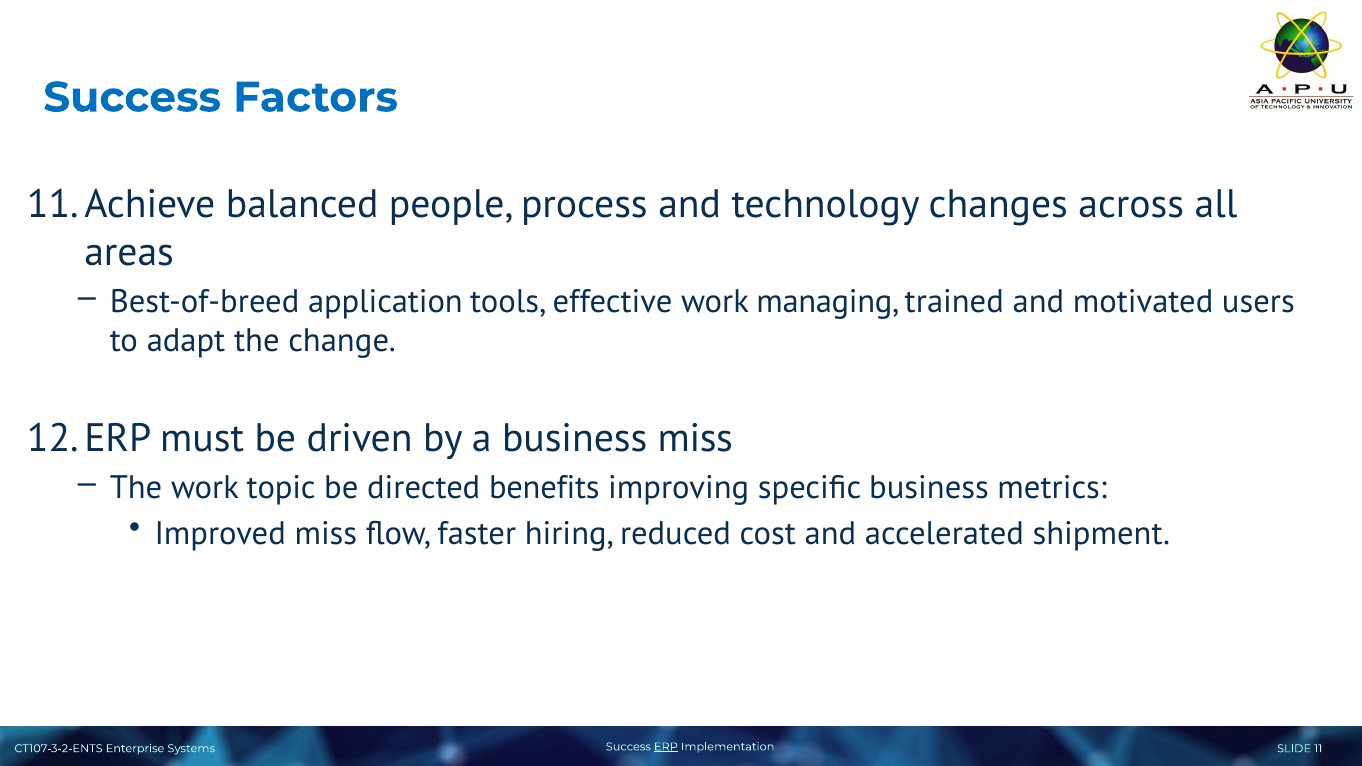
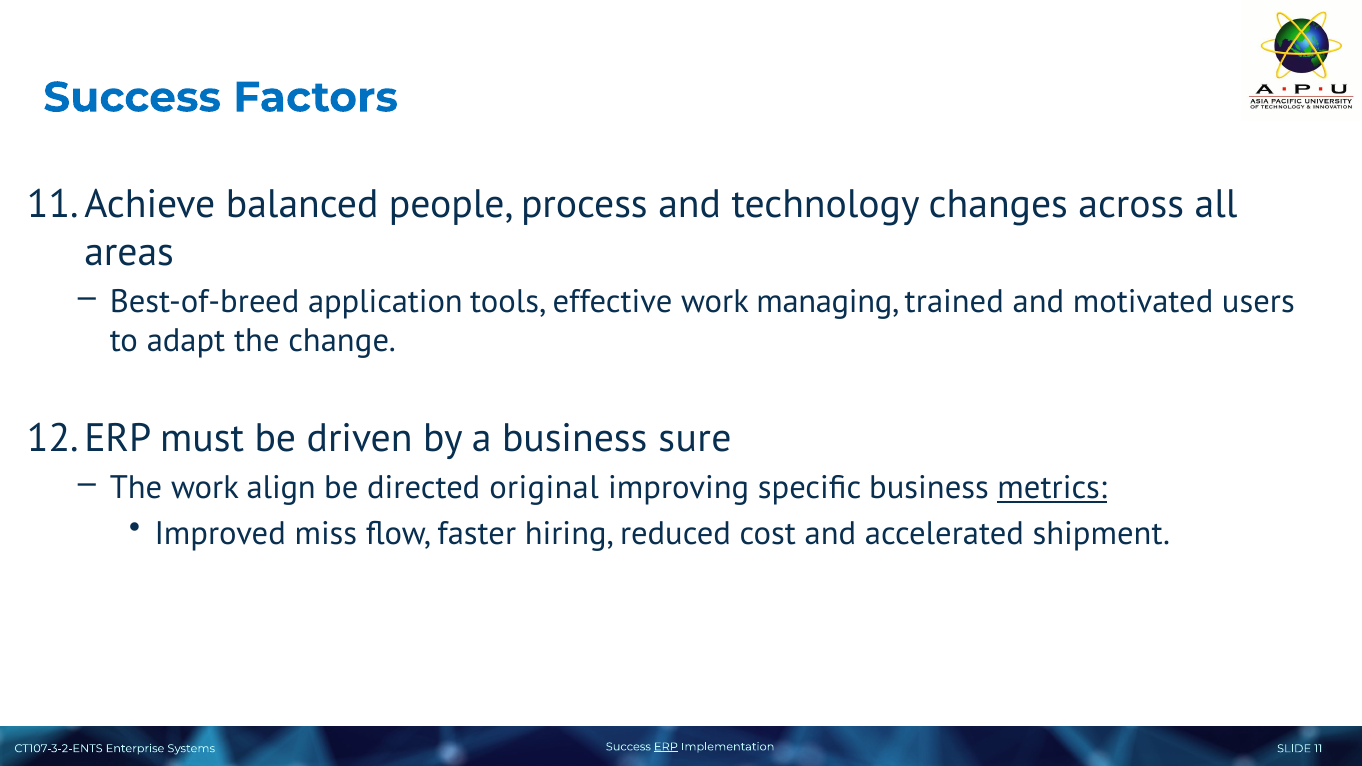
business miss: miss -> sure (695, 438)
topic: topic -> align (281, 488)
benefits: benefits -> original (544, 488)
metrics underline: none -> present (1052, 488)
